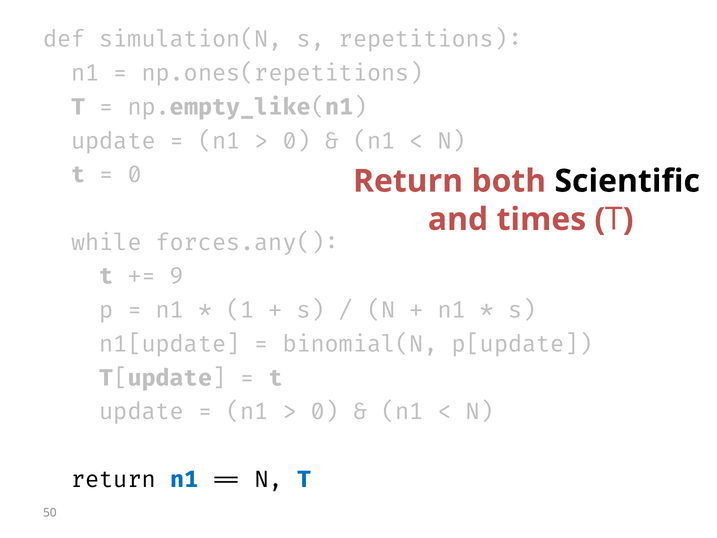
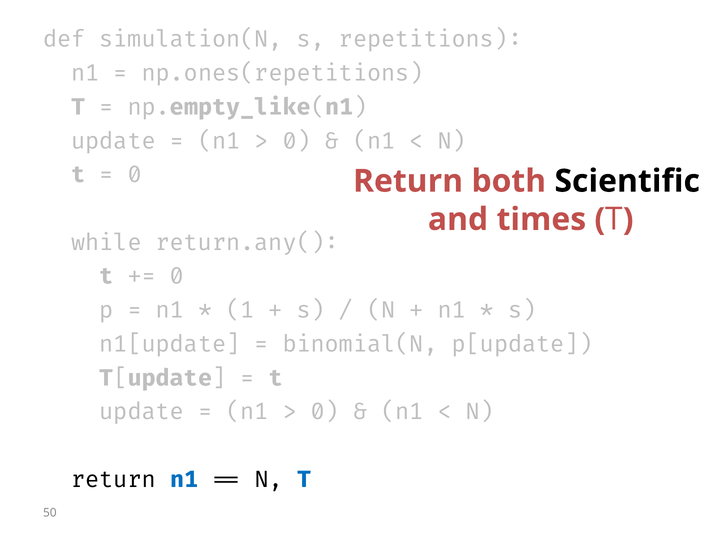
forces.any(: forces.any( -> return.any( (247, 242)
9: 9 -> 0 (177, 276)
